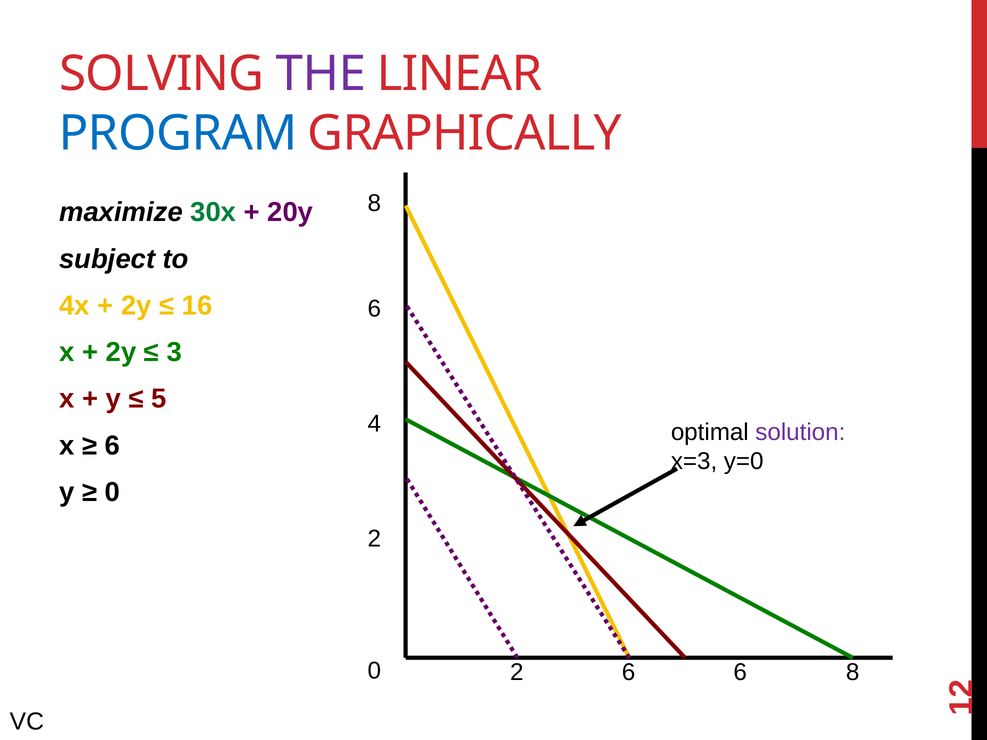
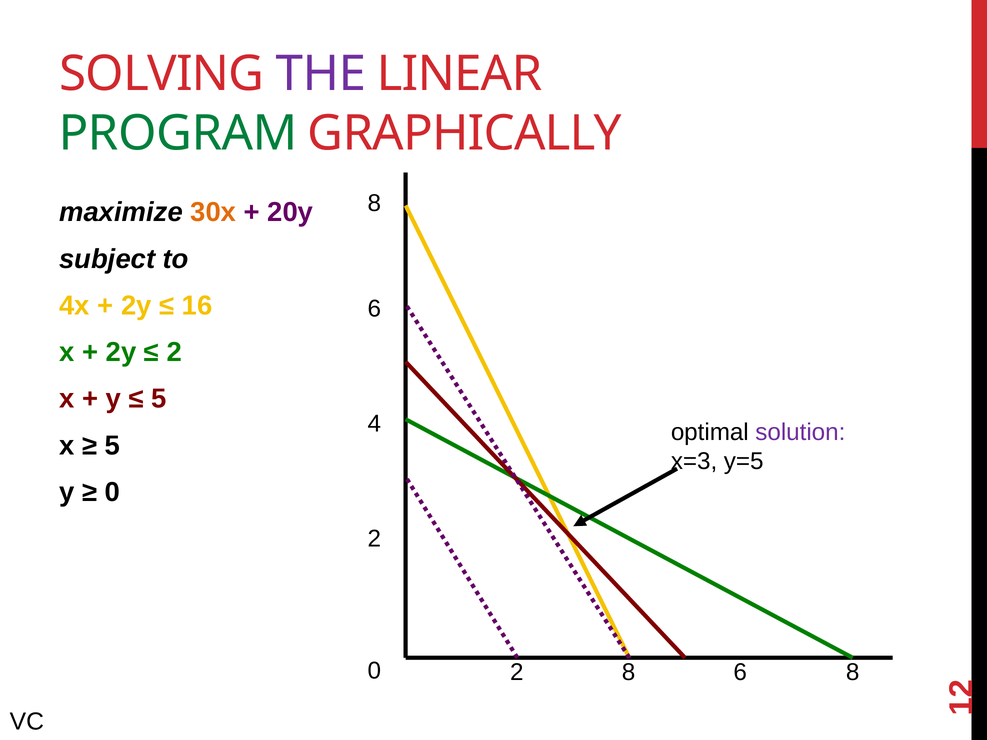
PROGRAM colour: blue -> green (178, 133)
30x colour: green -> orange (213, 212)
3: 3 -> 2 (174, 352)
6: 6 -> 5 (112, 446)
y=0: y=0 -> y=5 (744, 461)
2 6: 6 -> 8 (629, 672)
